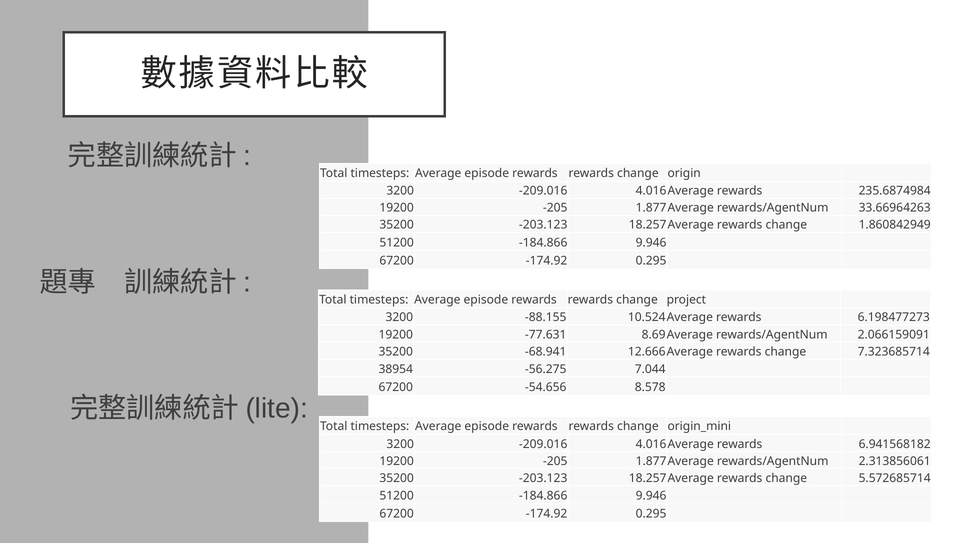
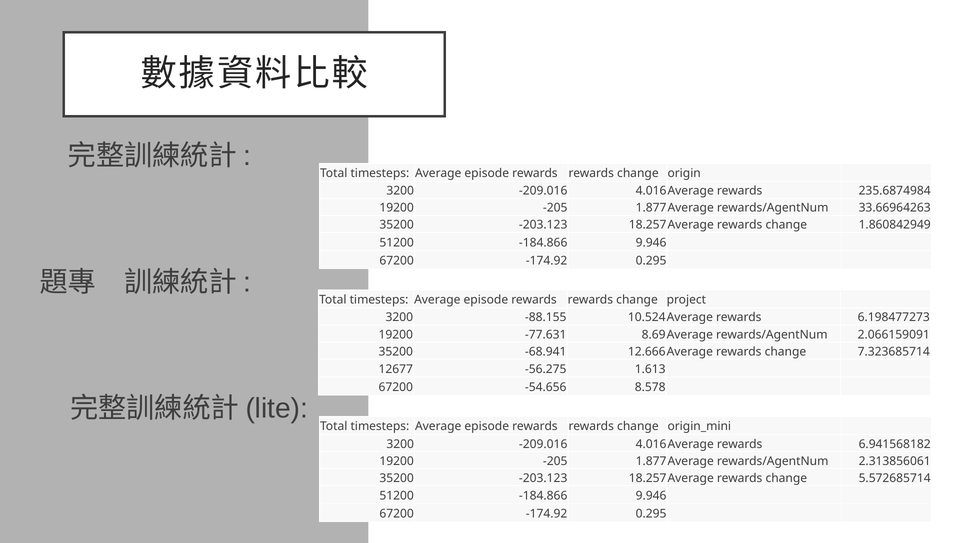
38954: 38954 -> 12677 (396, 369)
7.044: 7.044 -> 1.613 (650, 369)
